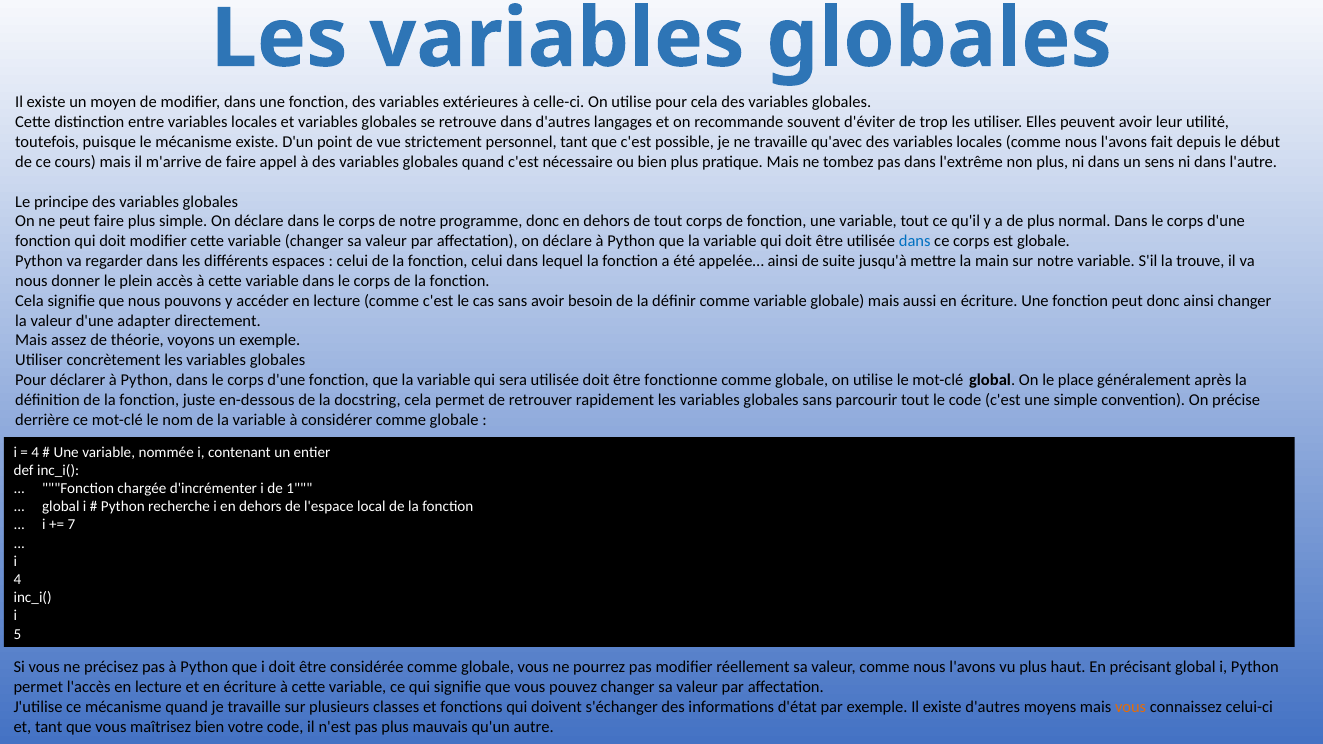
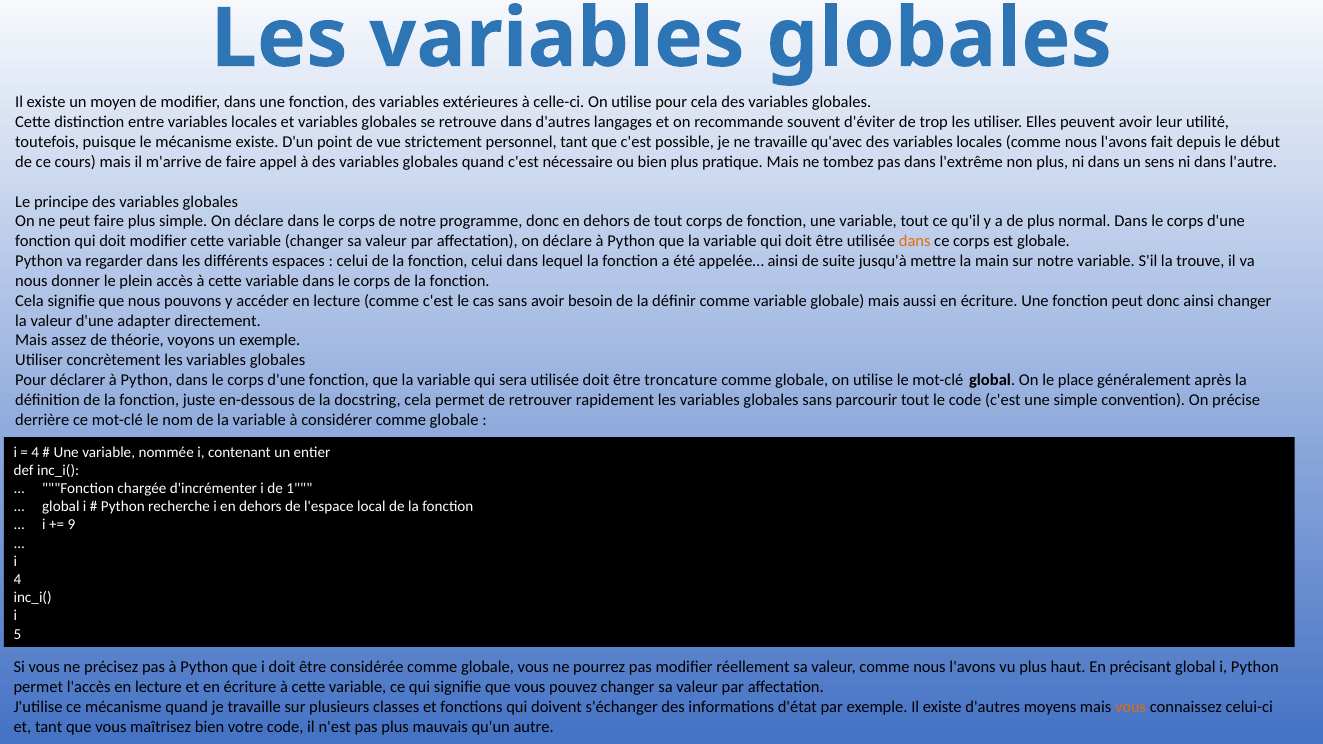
dans colour: blue -> orange (915, 241)
fonctionne: fonctionne -> troncature (681, 380)
7: 7 -> 9 (72, 525)
